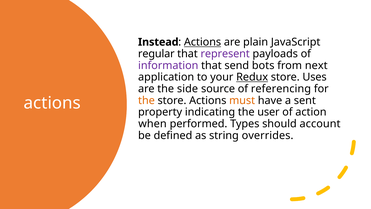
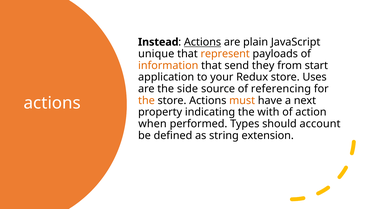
regular: regular -> unique (156, 54)
represent colour: purple -> orange (225, 54)
information colour: purple -> orange (168, 65)
bots: bots -> they (263, 65)
next: next -> start (316, 65)
Redux underline: present -> none (252, 77)
sent: sent -> next (305, 100)
user: user -> with (268, 112)
overrides: overrides -> extension (268, 135)
